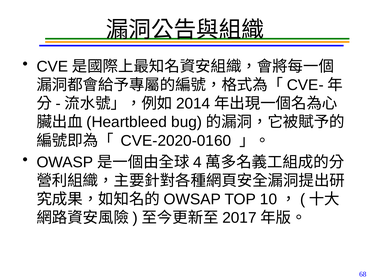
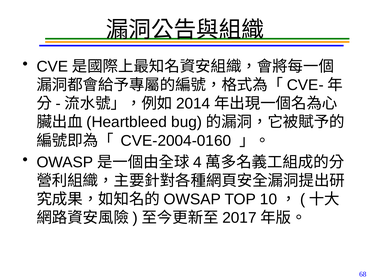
CVE-2020-0160: CVE-2020-0160 -> CVE-2004-0160 (176, 140)
